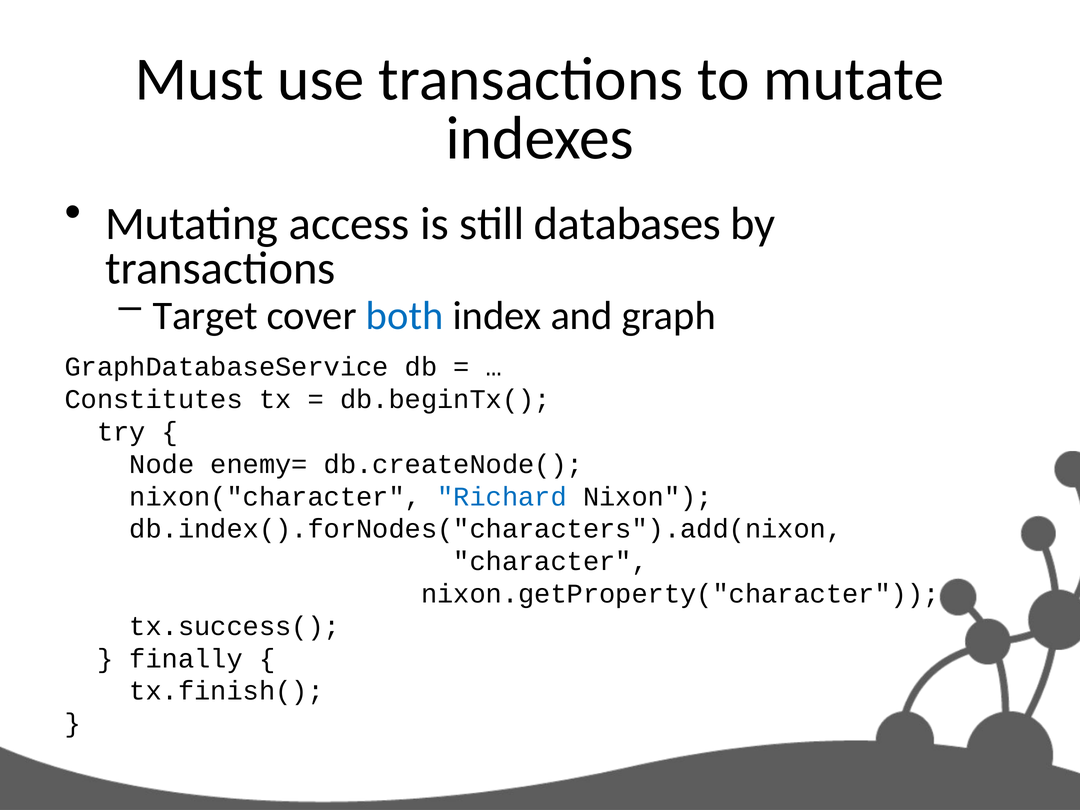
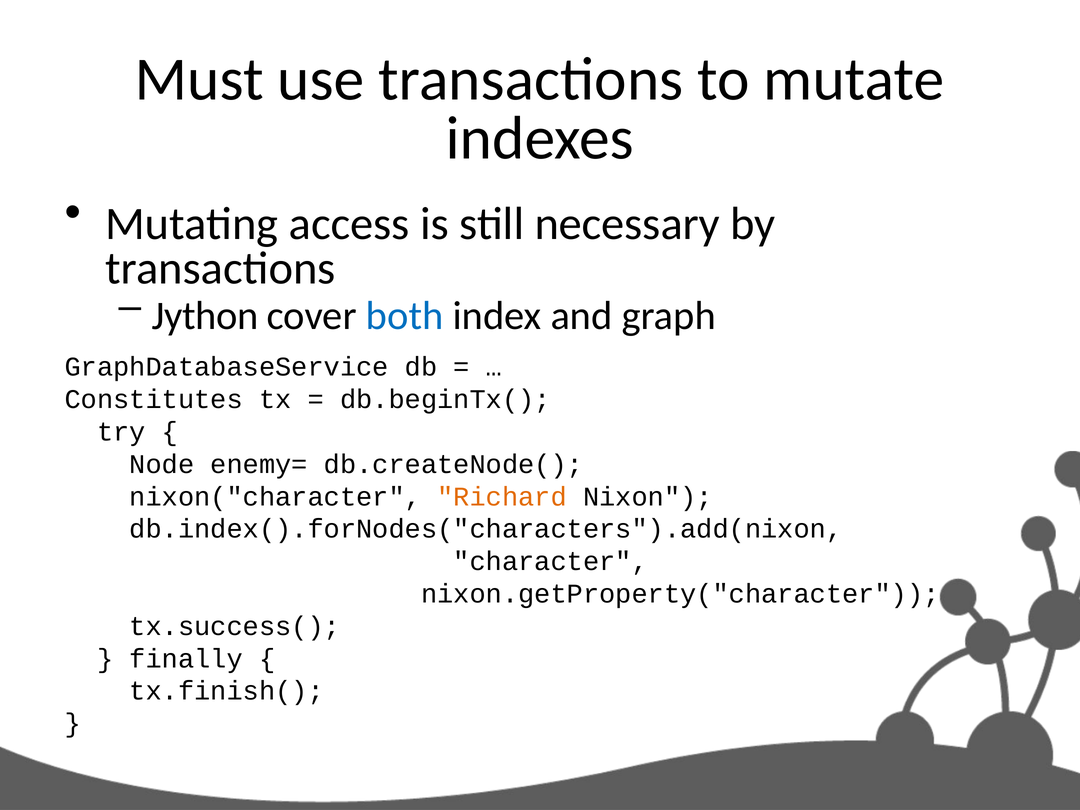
databases: databases -> necessary (627, 224)
Target: Target -> Jython (205, 316)
Richard colour: blue -> orange (502, 497)
